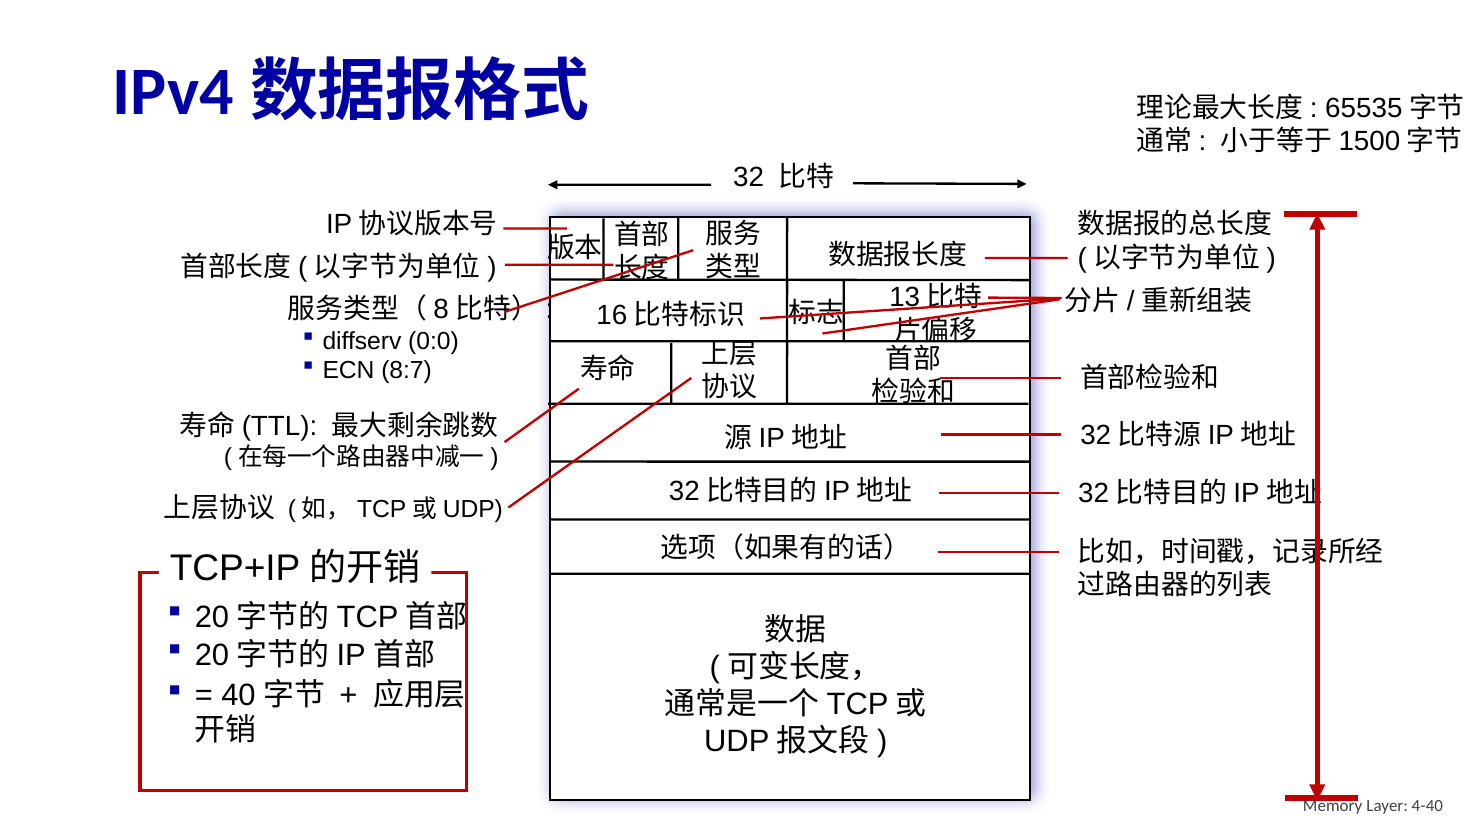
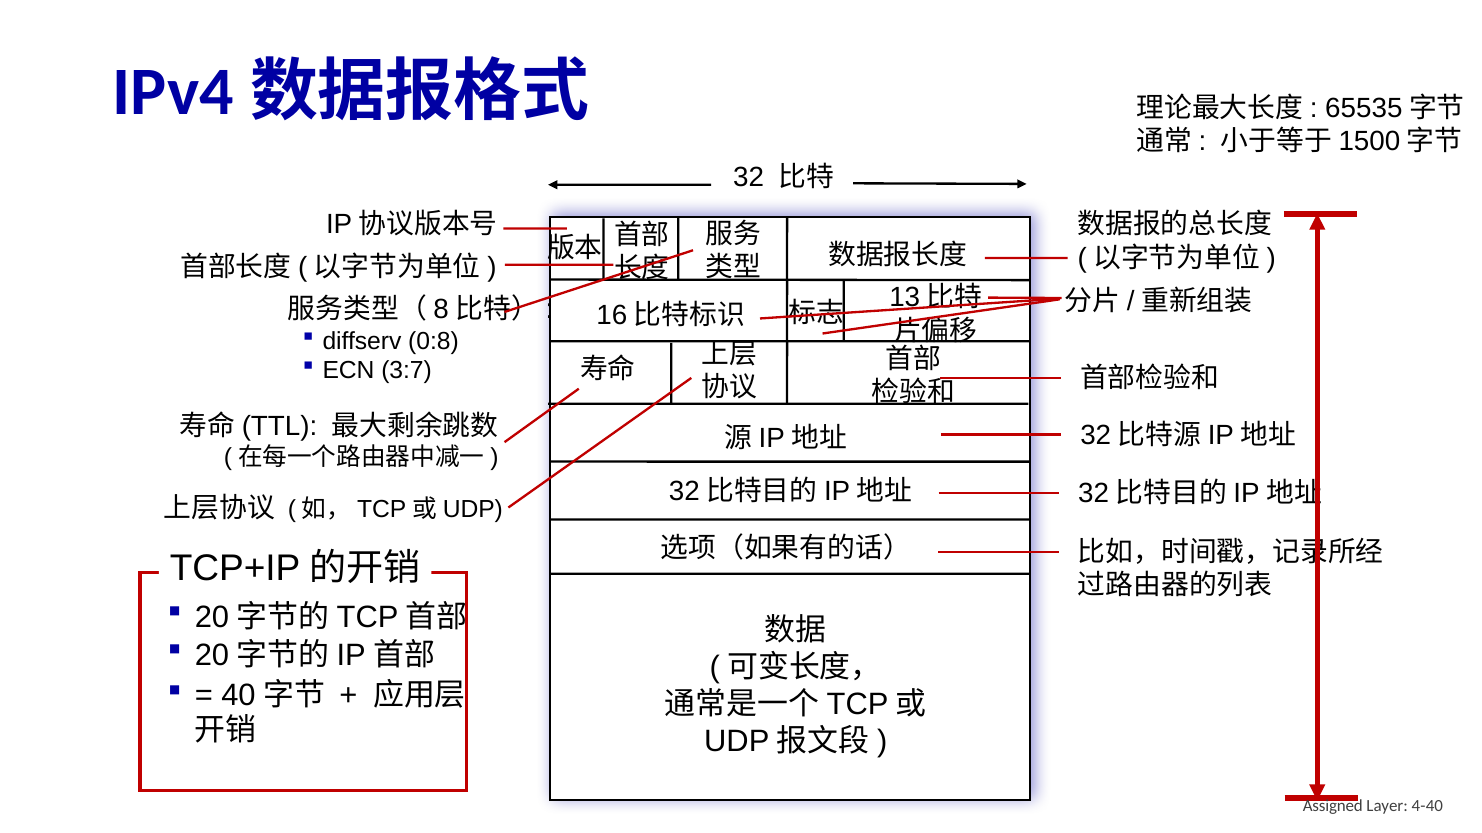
0:0: 0:0 -> 0:8 (434, 341)
8:7: 8:7 -> 3:7 (407, 371)
Memory: Memory -> Assigned (1333, 806)
